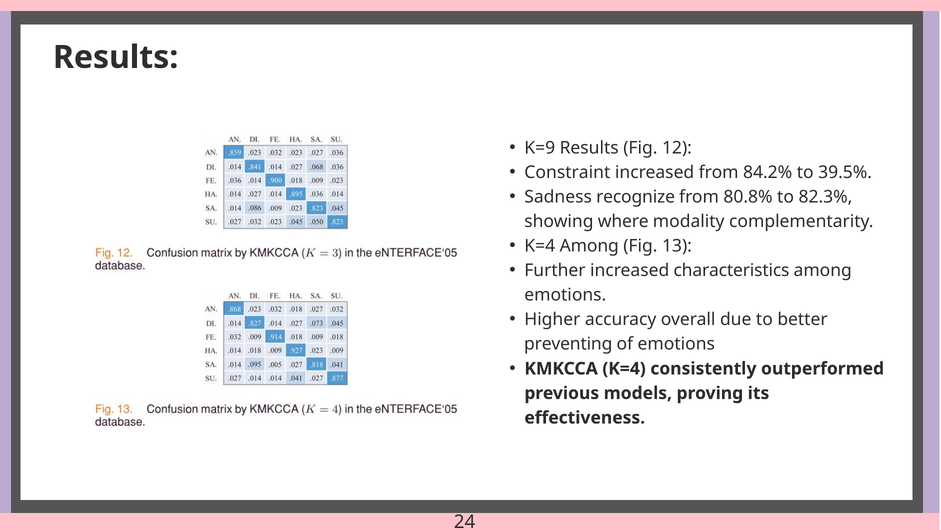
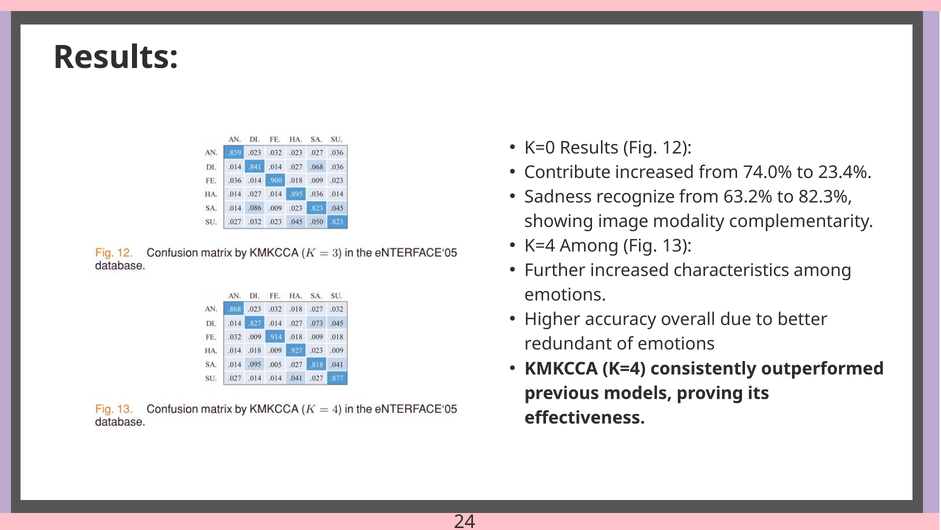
K=9: K=9 -> K=0 (540, 148)
Constraint: Constraint -> Contribute (567, 172)
84.2%: 84.2% -> 74.0% (768, 172)
39.5%: 39.5% -> 23.4% (845, 172)
80.8%: 80.8% -> 63.2% (748, 197)
where: where -> image (623, 221)
preventing: preventing -> redundant (568, 344)
